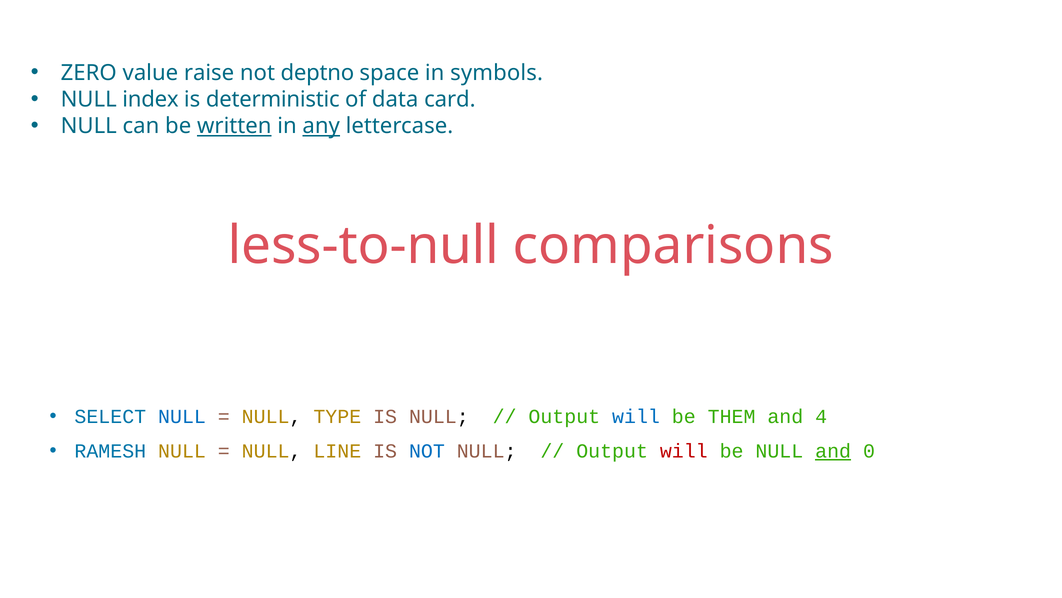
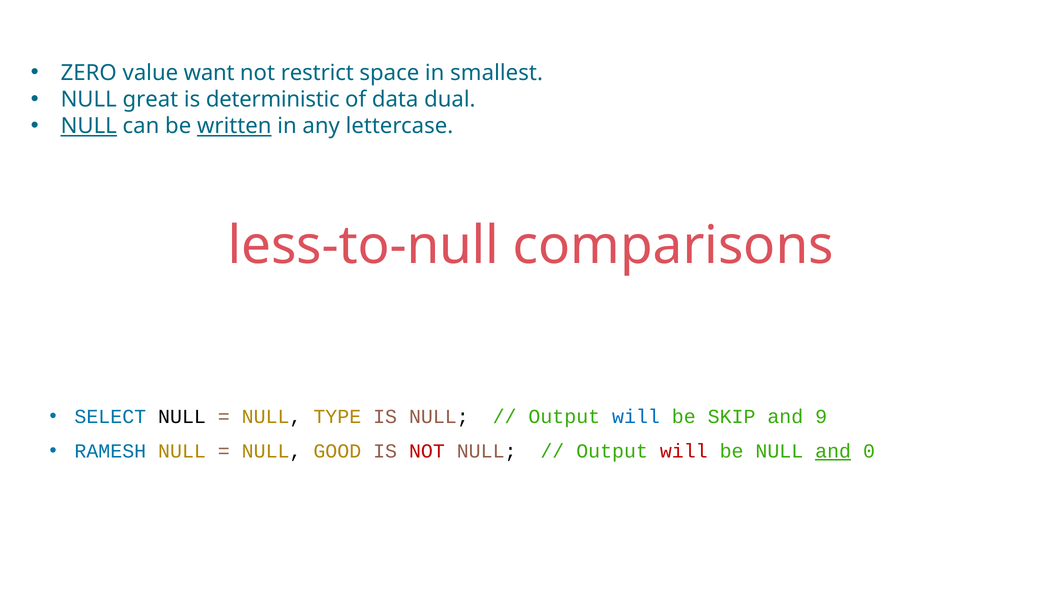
raise: raise -> want (209, 73)
deptno: deptno -> restrict (317, 73)
symbols: symbols -> smallest (497, 73)
index: index -> great (150, 99)
card: card -> dual (450, 99)
NULL underline: none -> present (89, 126)
any underline: present -> none (321, 126)
NULL colour: blue -> black (182, 416)
THEM: THEM -> SKIP (732, 416)
4: 4 -> 9 (821, 416)
LINE: LINE -> GOOD (337, 451)
NOT colour: blue -> red (427, 451)
